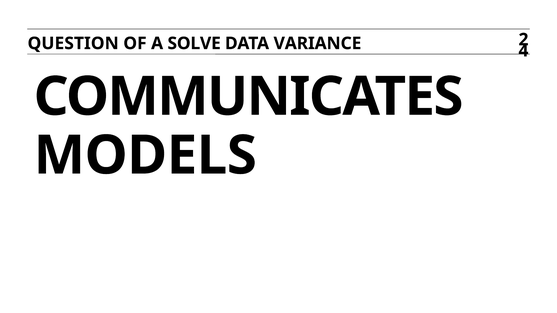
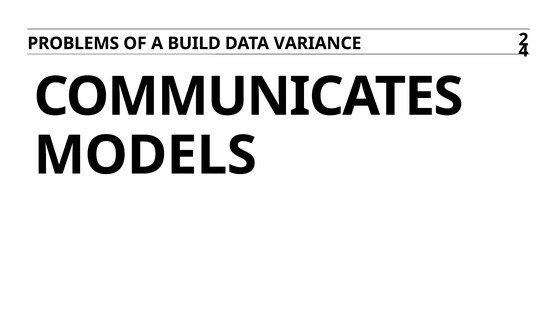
QUESTION: QUESTION -> PROBLEMS (73, 43)
SOLVE: SOLVE -> BUILD (194, 43)
